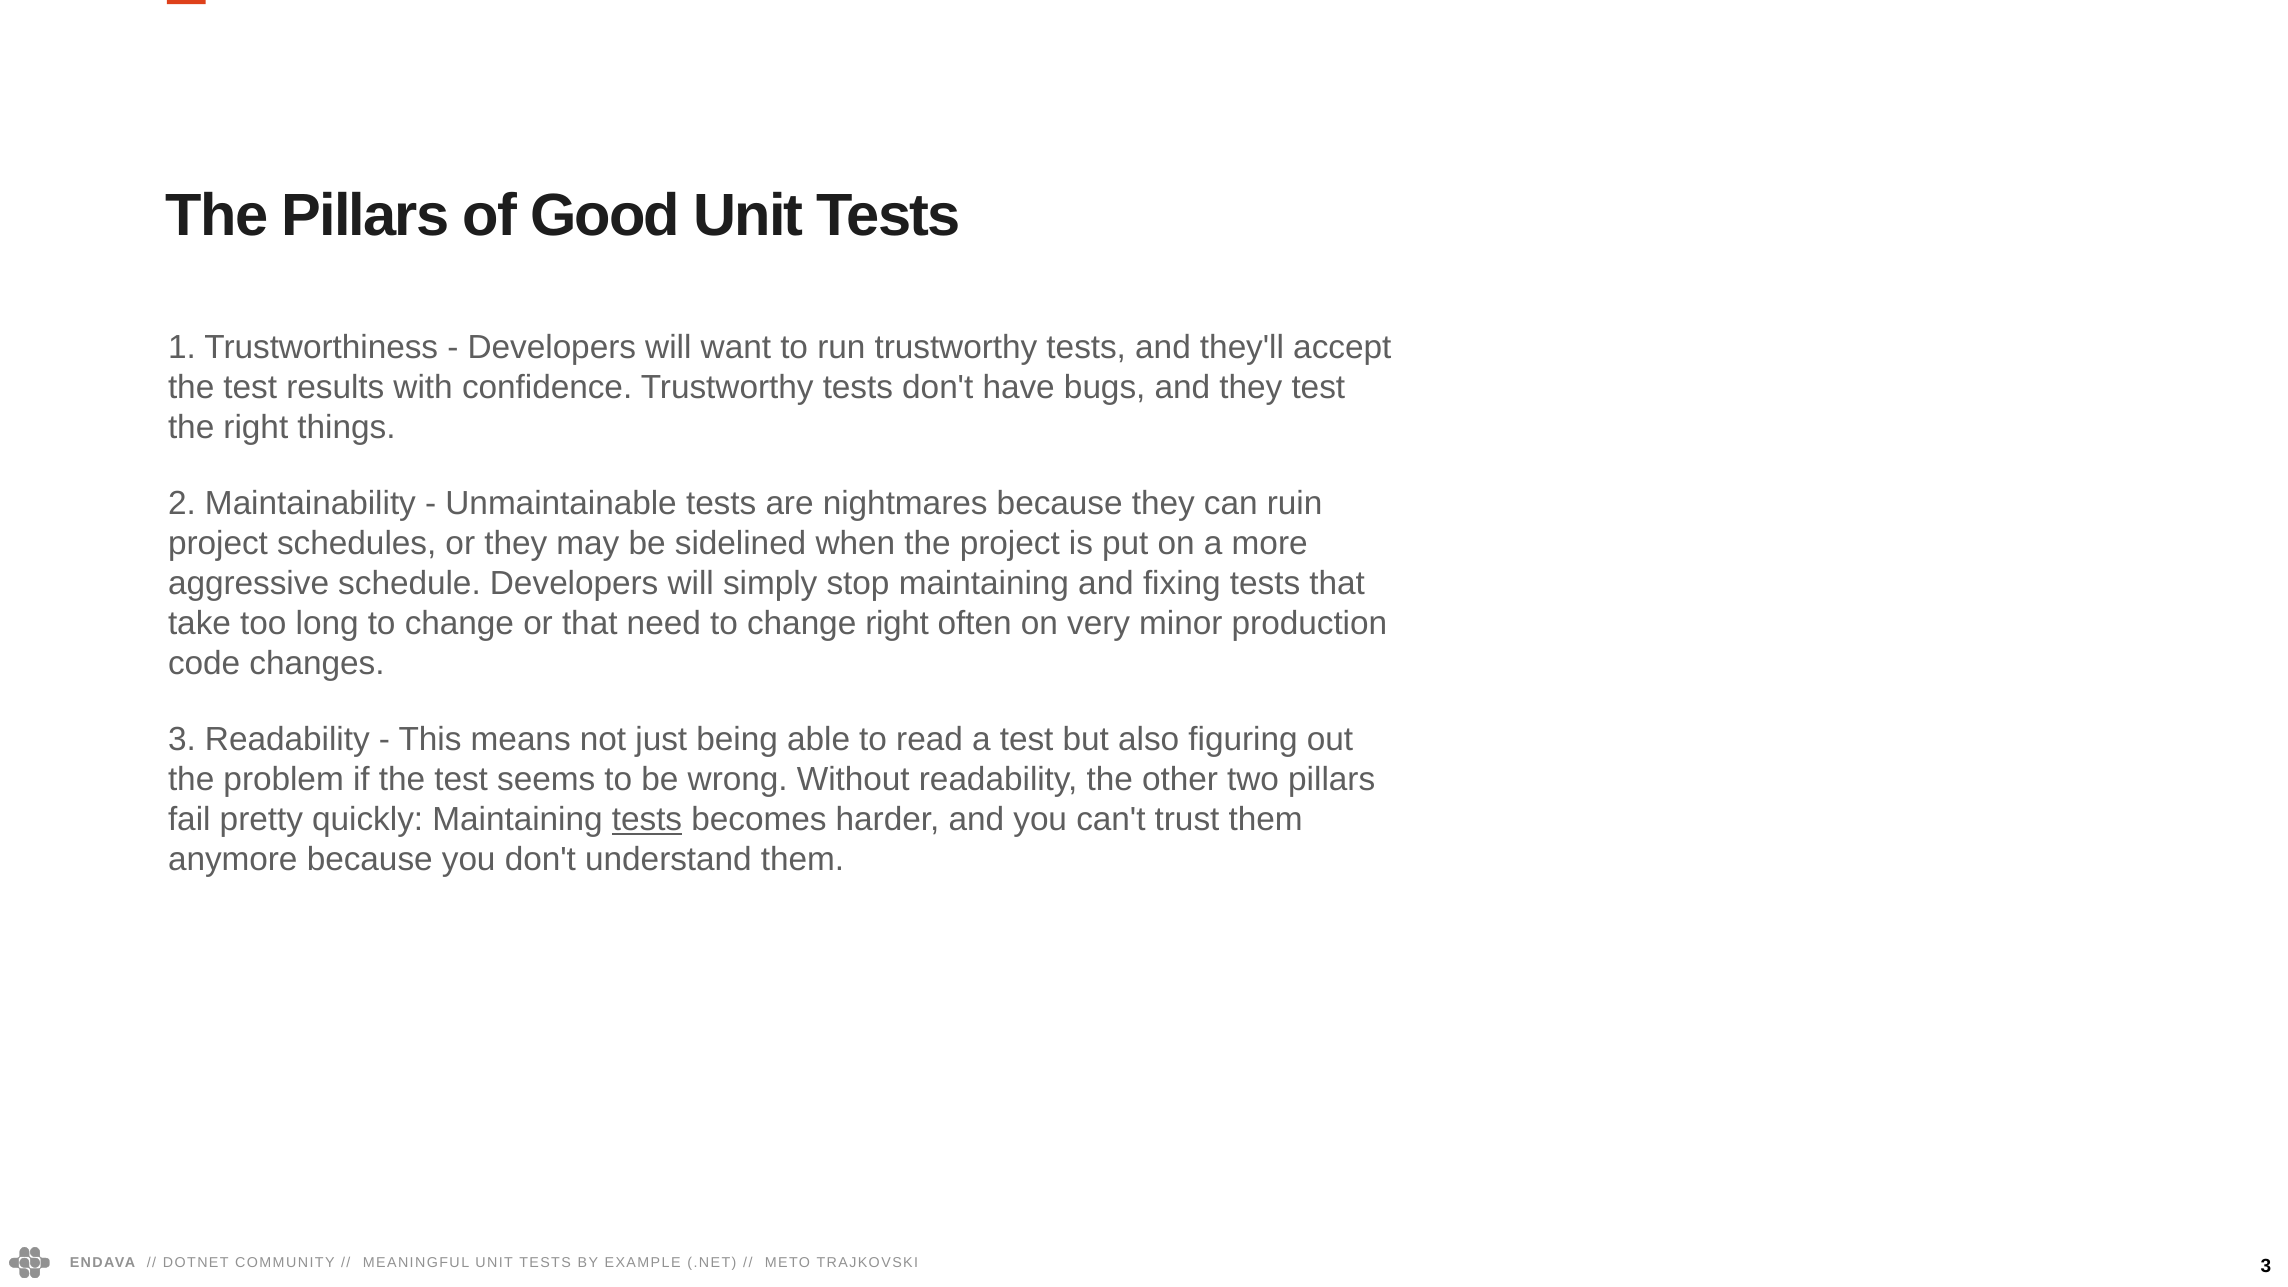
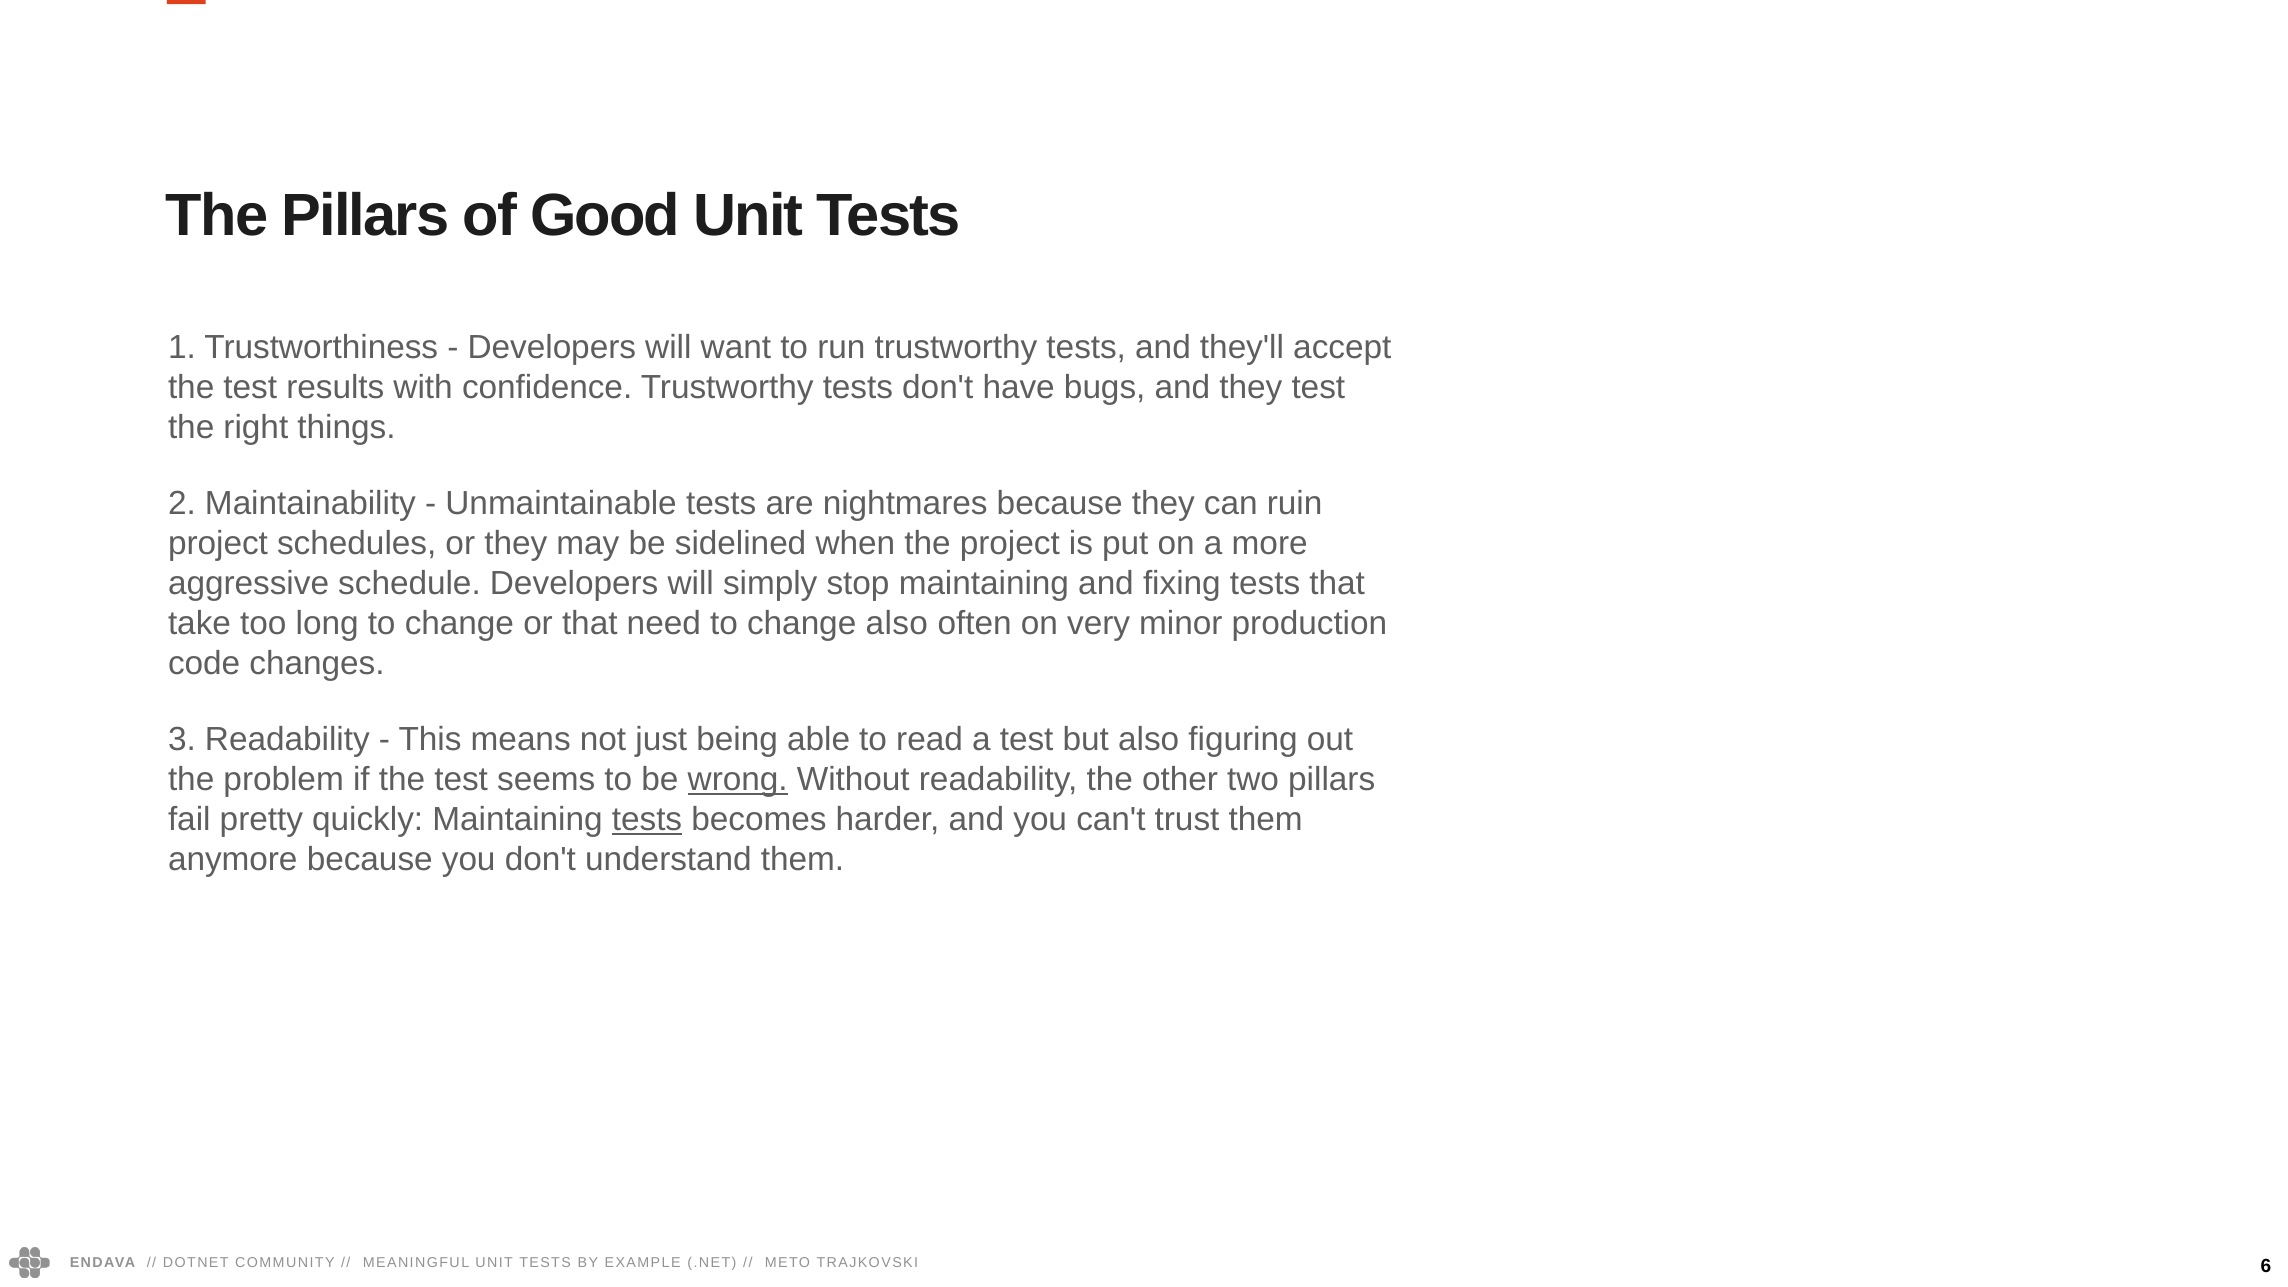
change right: right -> also (897, 624)
wrong underline: none -> present (738, 779)
3: 3 -> 6 (2266, 1266)
